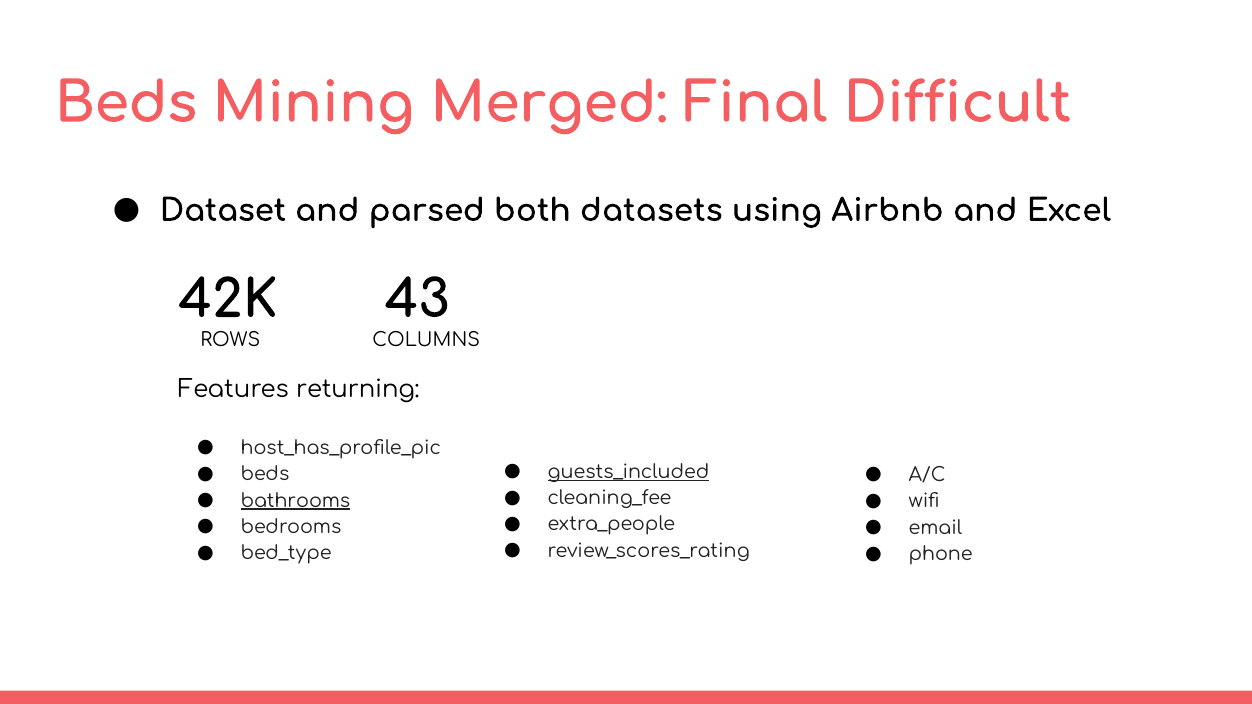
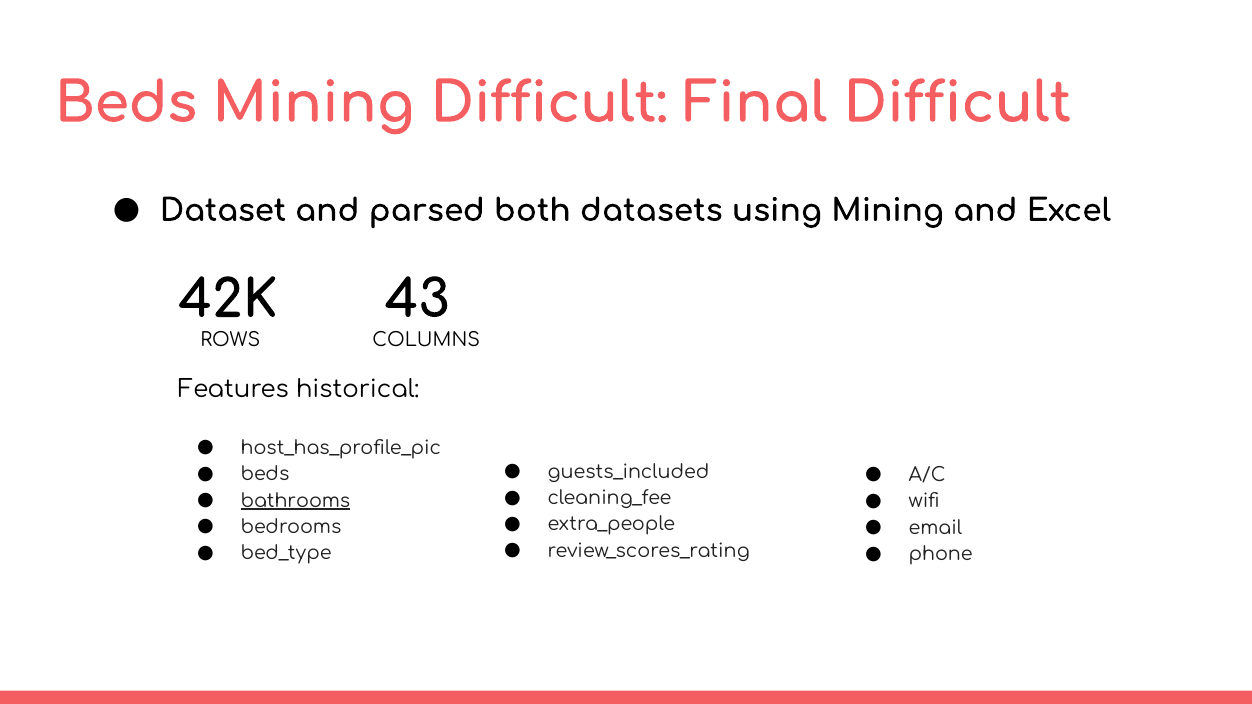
Mining Merged: Merged -> Difficult (549, 103)
using Airbnb: Airbnb -> Mining (888, 211)
returning: returning -> historical (358, 390)
guests_included underline: present -> none (629, 472)
